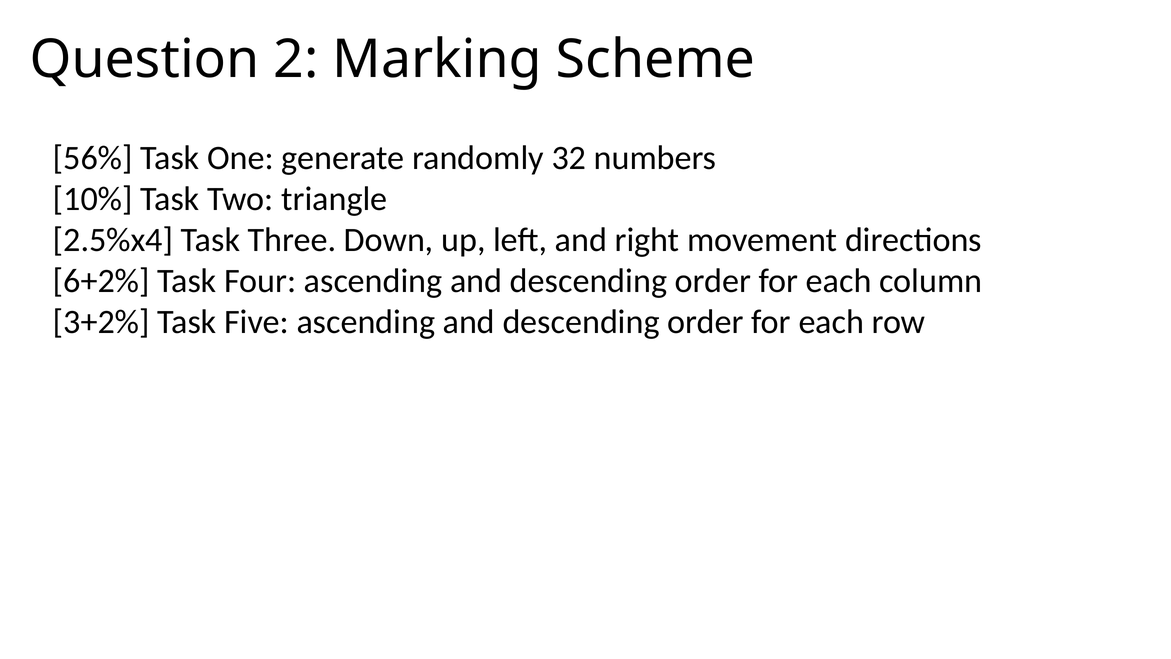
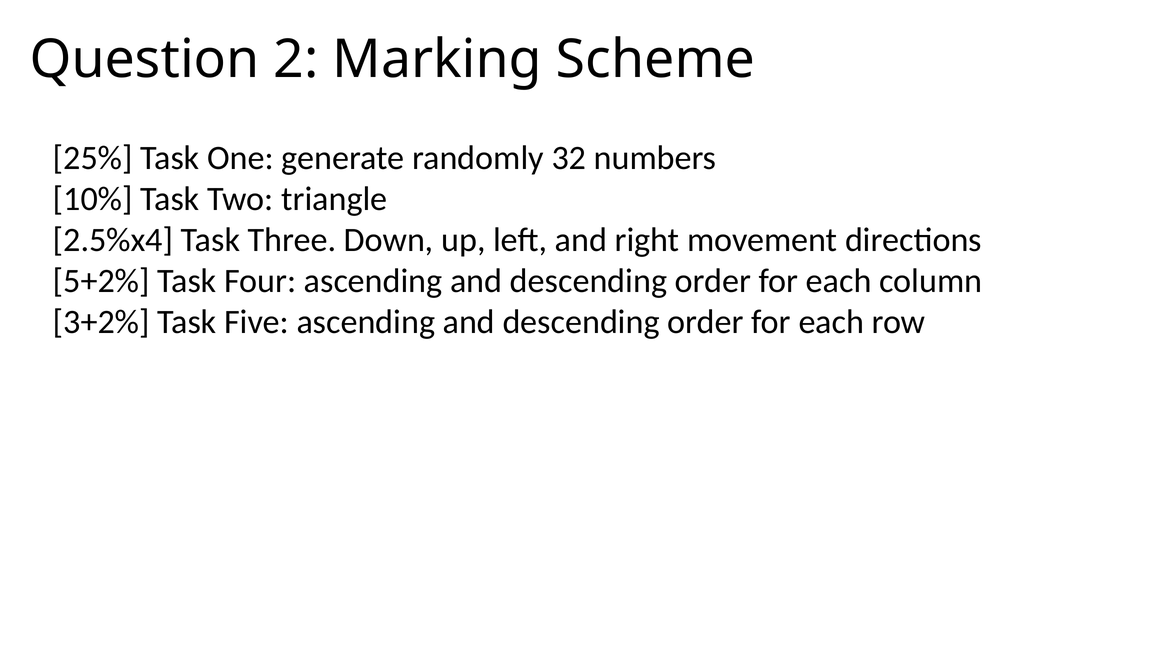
56%: 56% -> 25% (93, 158)
6+2%: 6+2% -> 5+2% (101, 281)
